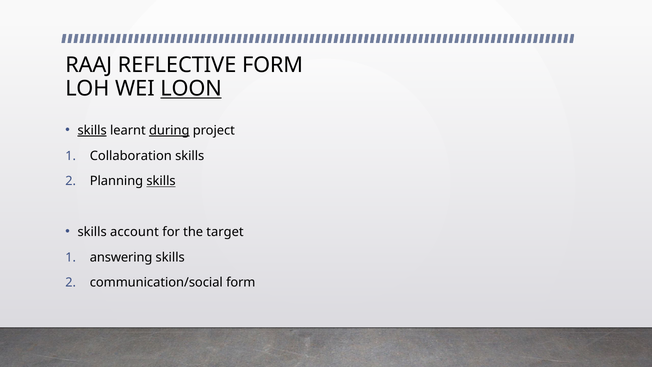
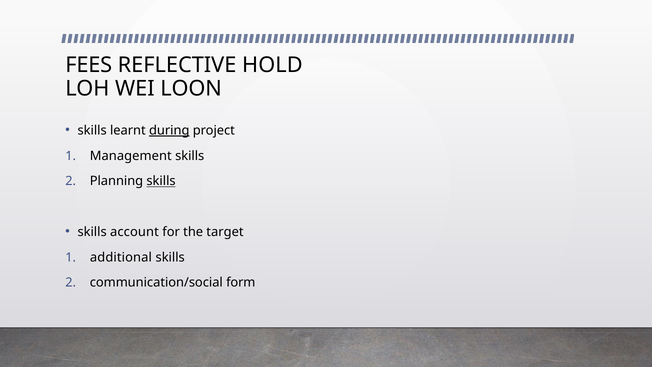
RAAJ: RAAJ -> FEES (89, 65)
REFLECTIVE FORM: FORM -> HOLD (272, 65)
LOON underline: present -> none (191, 89)
skills underline: present -> none (92, 130)
Collaboration: Collaboration -> Management (131, 156)
answering: answering -> additional (121, 257)
